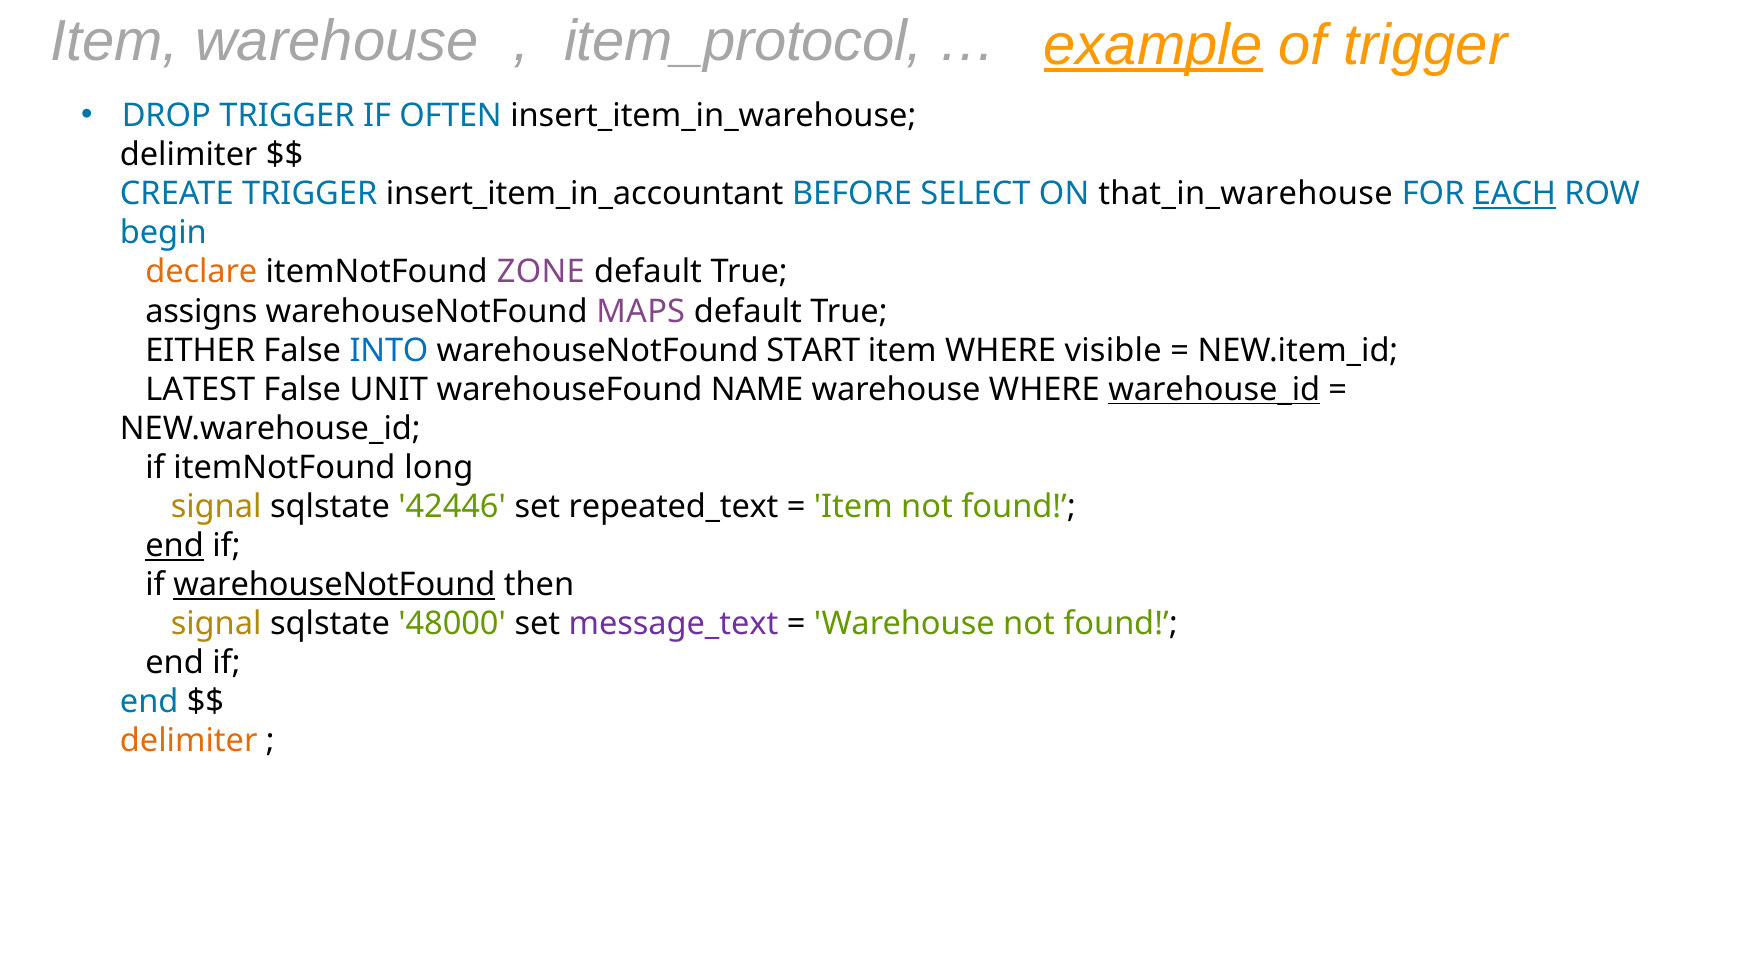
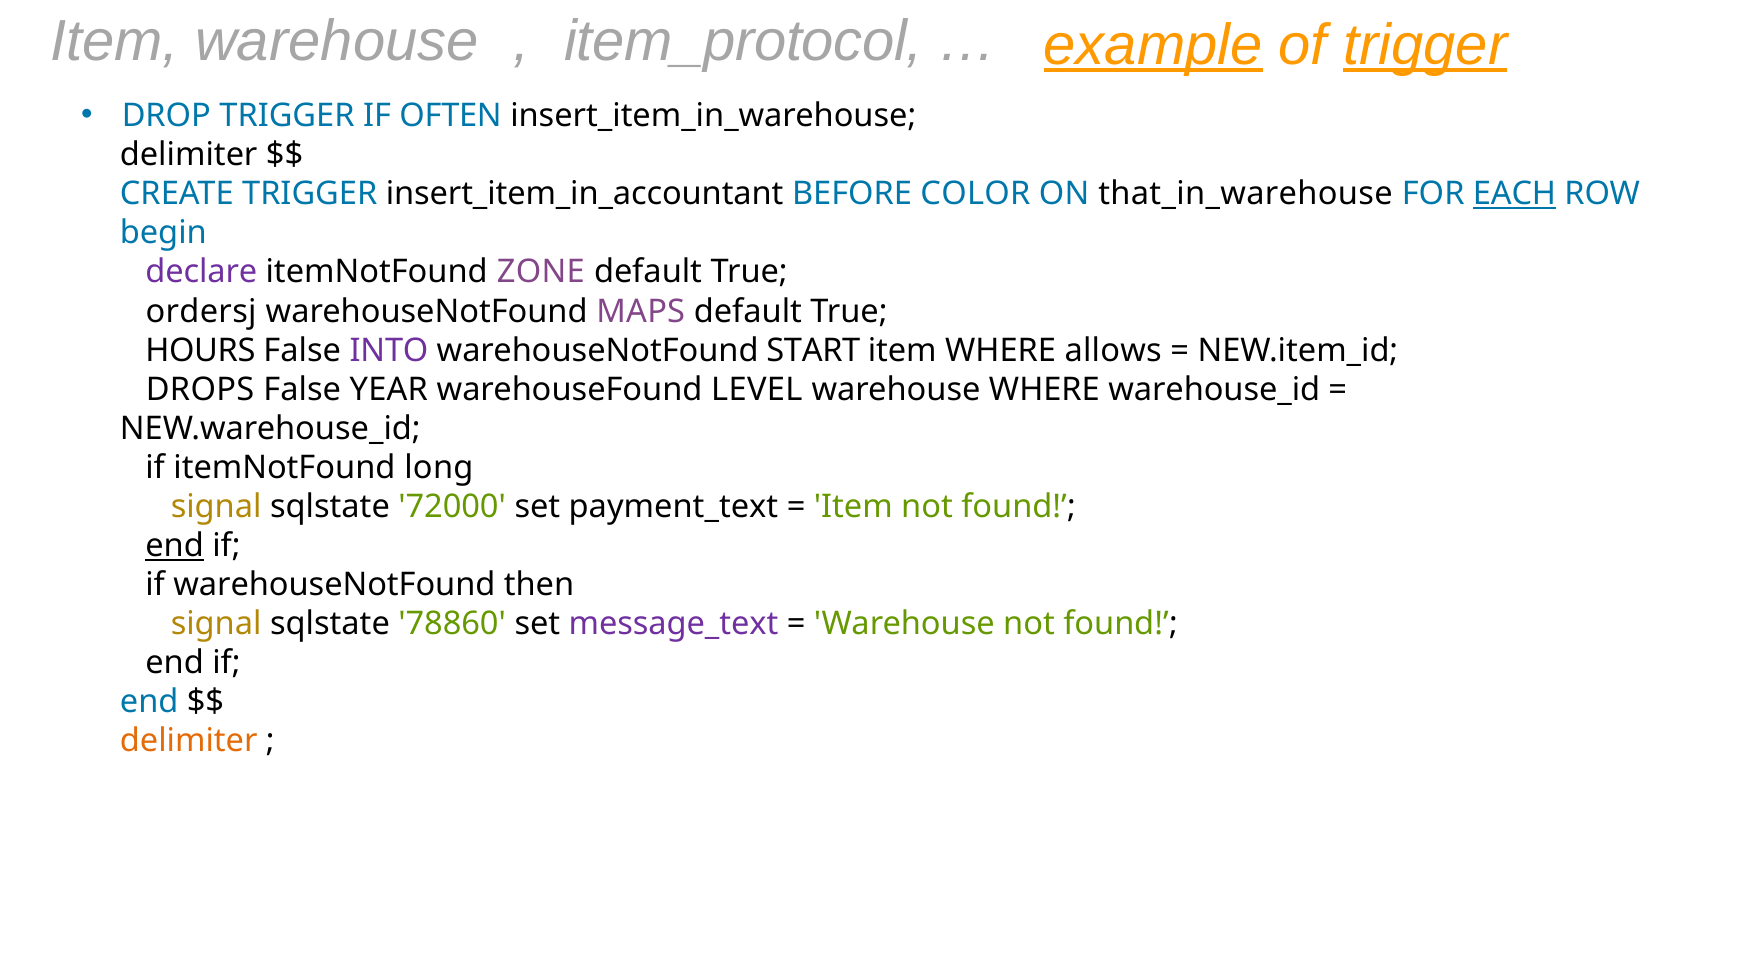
trigger underline: none -> present (1425, 45)
SELECT: SELECT -> COLOR (975, 194)
declare colour: orange -> purple (201, 272)
assigns: assigns -> ordersj (201, 312)
EITHER: EITHER -> HOURS (200, 351)
INTO colour: blue -> purple (389, 351)
visible: visible -> allows (1113, 351)
LATEST: LATEST -> DROPS (200, 390)
UNIT: UNIT -> YEAR (389, 390)
NAME: NAME -> LEVEL (757, 390)
warehouse_id underline: present -> none (1214, 390)
42446: 42446 -> 72000 (452, 507)
repeated_text: repeated_text -> payment_text (673, 507)
warehouseNotFound underline: present -> none (334, 585)
48000: 48000 -> 78860 (452, 624)
